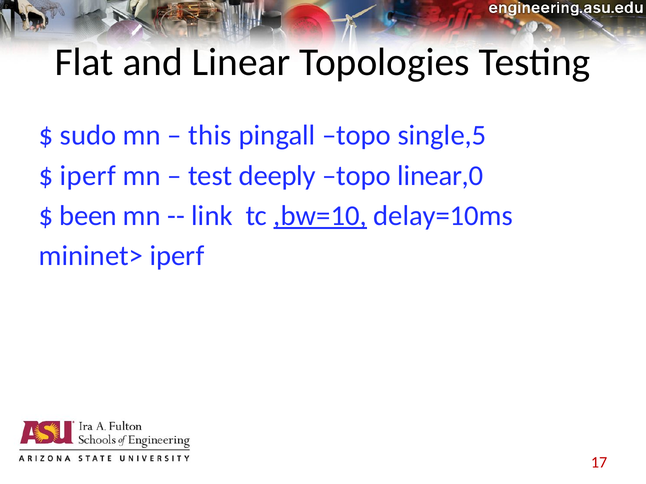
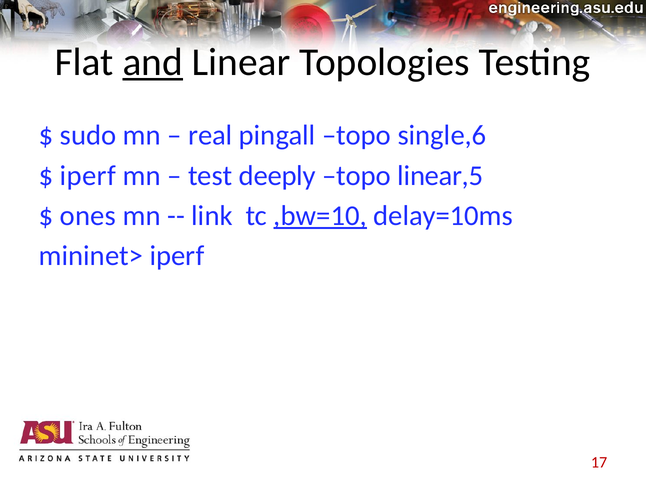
and underline: none -> present (153, 63)
this: this -> real (210, 136)
single,5: single,5 -> single,6 (442, 136)
linear,0: linear,0 -> linear,5 (440, 176)
been: been -> ones (88, 216)
